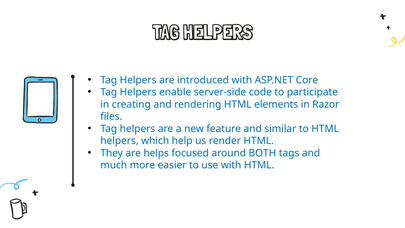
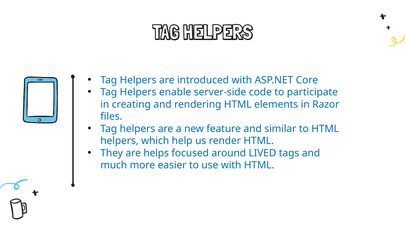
BOTH: BOTH -> LIVED (262, 153)
